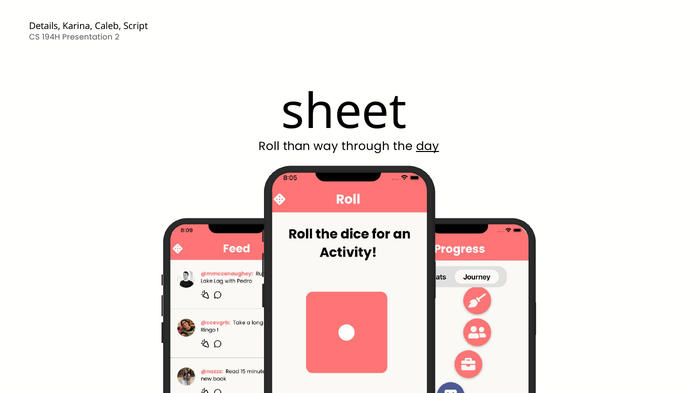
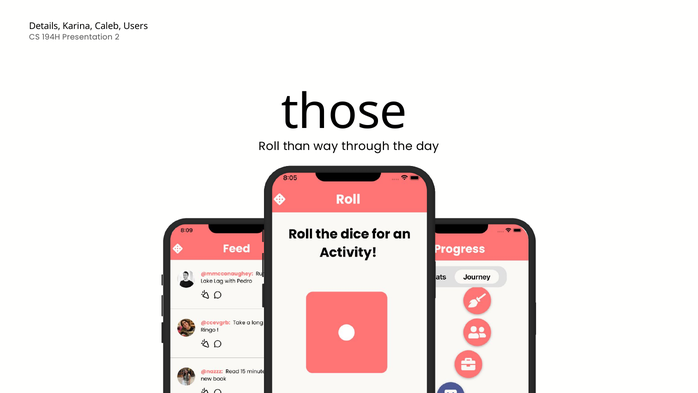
Script: Script -> Users (136, 26)
sheet: sheet -> those (344, 112)
day underline: present -> none (428, 146)
